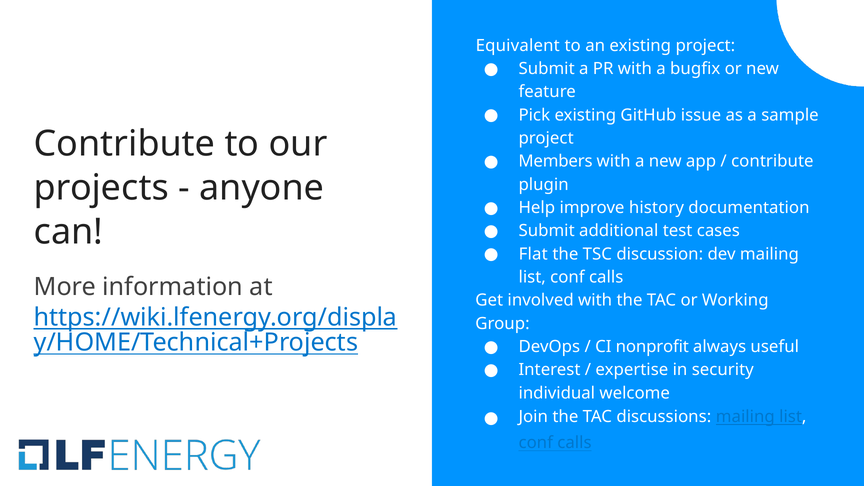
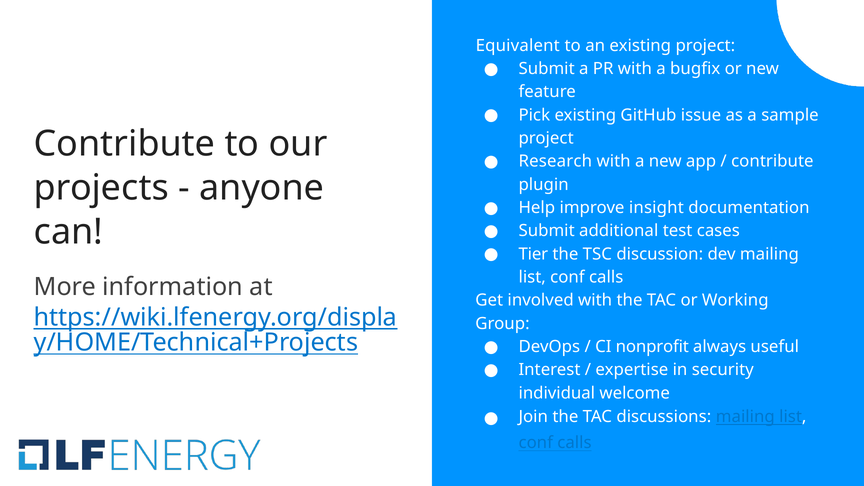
Members: Members -> Research (555, 161)
history: history -> insight (656, 208)
Flat: Flat -> Tier (533, 254)
